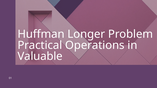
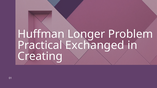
Operations: Operations -> Exchanged (95, 45)
Valuable: Valuable -> Creating (40, 56)
